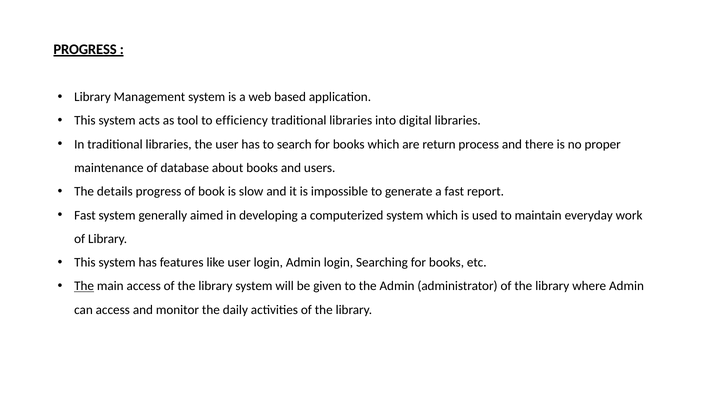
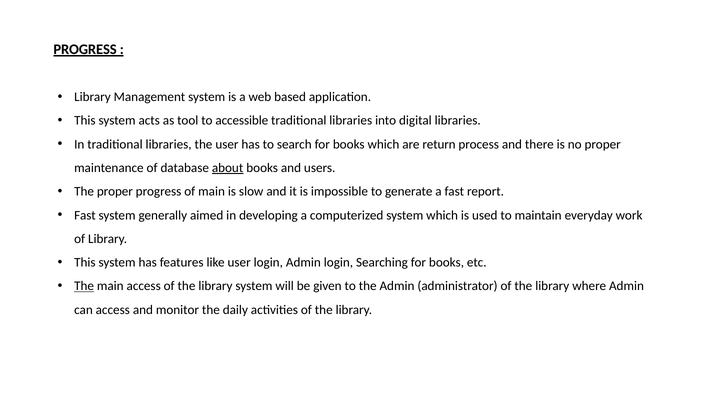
efficiency: efficiency -> accessible (242, 121)
about underline: none -> present (228, 168)
The details: details -> proper (115, 192)
of book: book -> main (212, 192)
